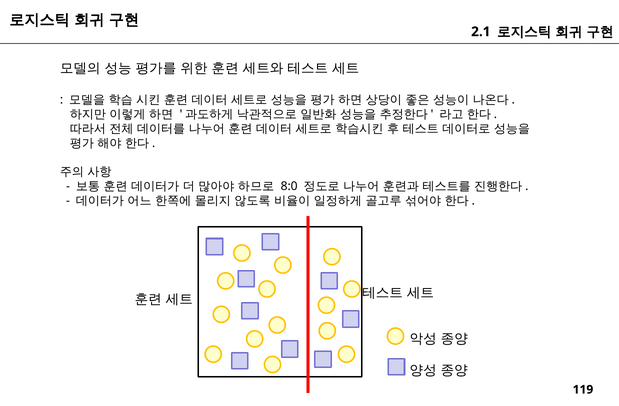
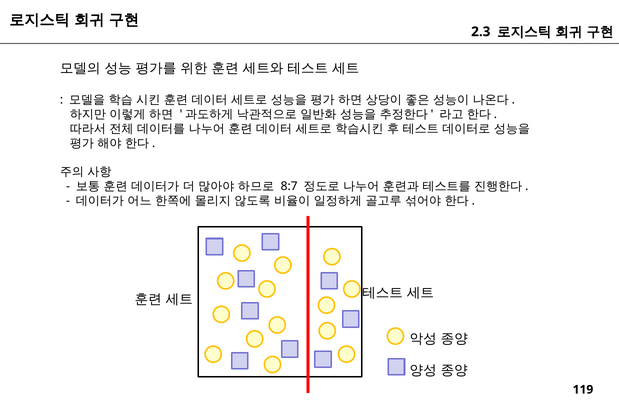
2.1: 2.1 -> 2.3 (481, 32)
8:0: 8:0 -> 8:7 (289, 187)
